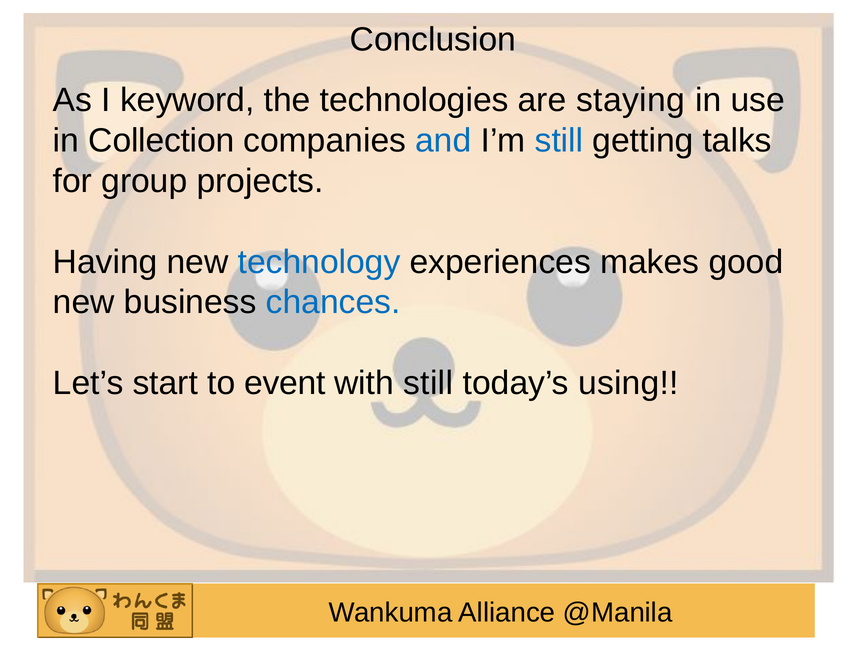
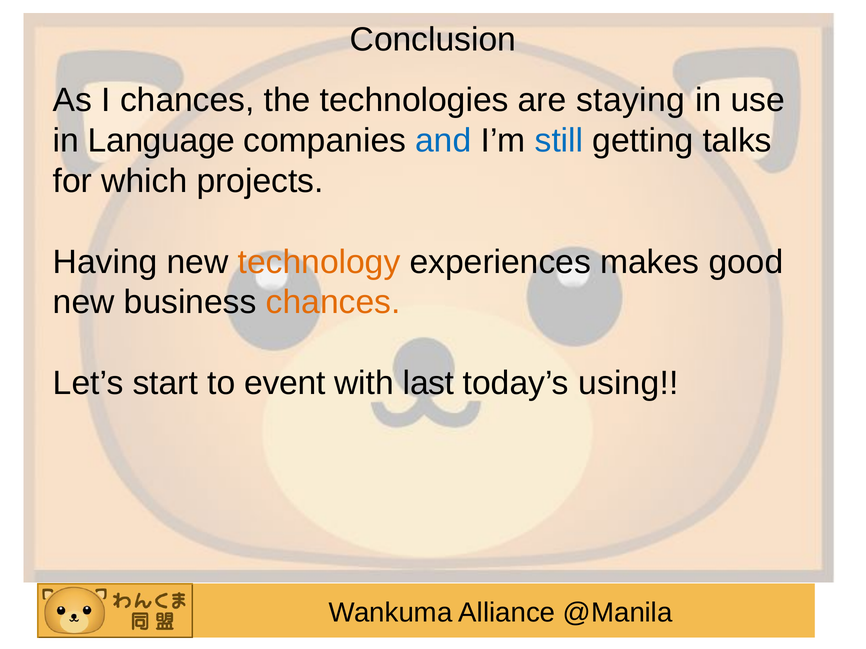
I keyword: keyword -> chances (187, 100)
Collection: Collection -> Language (161, 141)
group: group -> which (144, 181)
technology colour: blue -> orange (319, 262)
chances colour: blue -> orange (333, 303)
with still: still -> last (429, 383)
